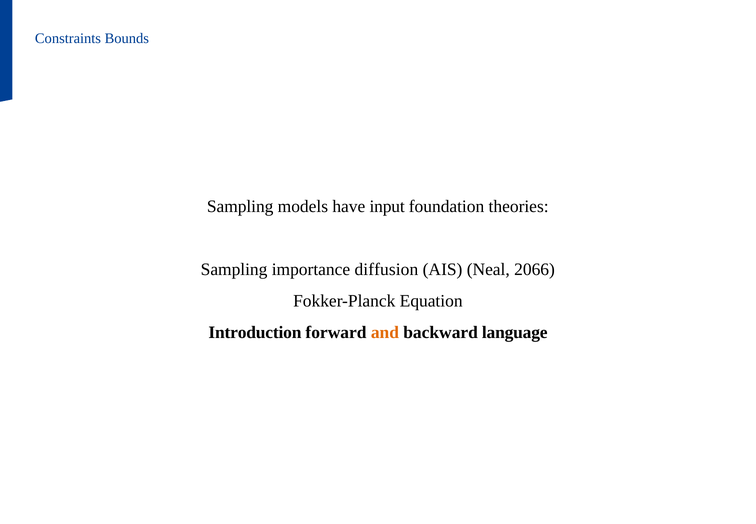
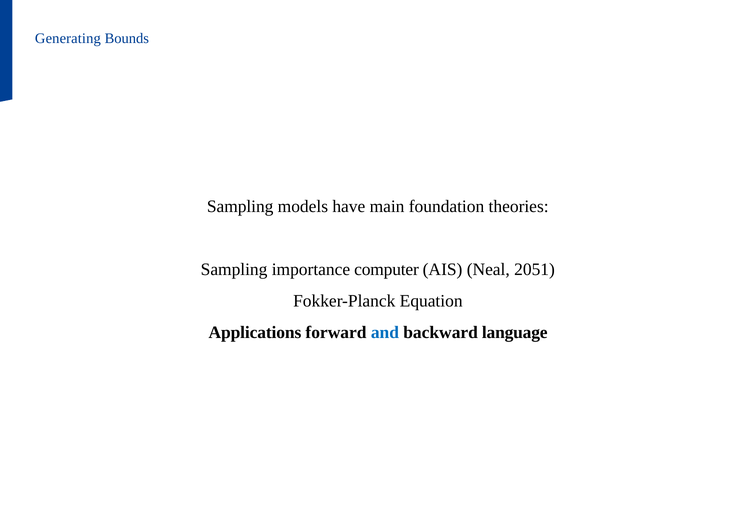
Constraints: Constraints -> Generating (68, 38)
input: input -> main (387, 206)
diffusion: diffusion -> computer (387, 269)
2066: 2066 -> 2051 (535, 269)
Introduction: Introduction -> Applications (255, 332)
and colour: orange -> blue (385, 332)
